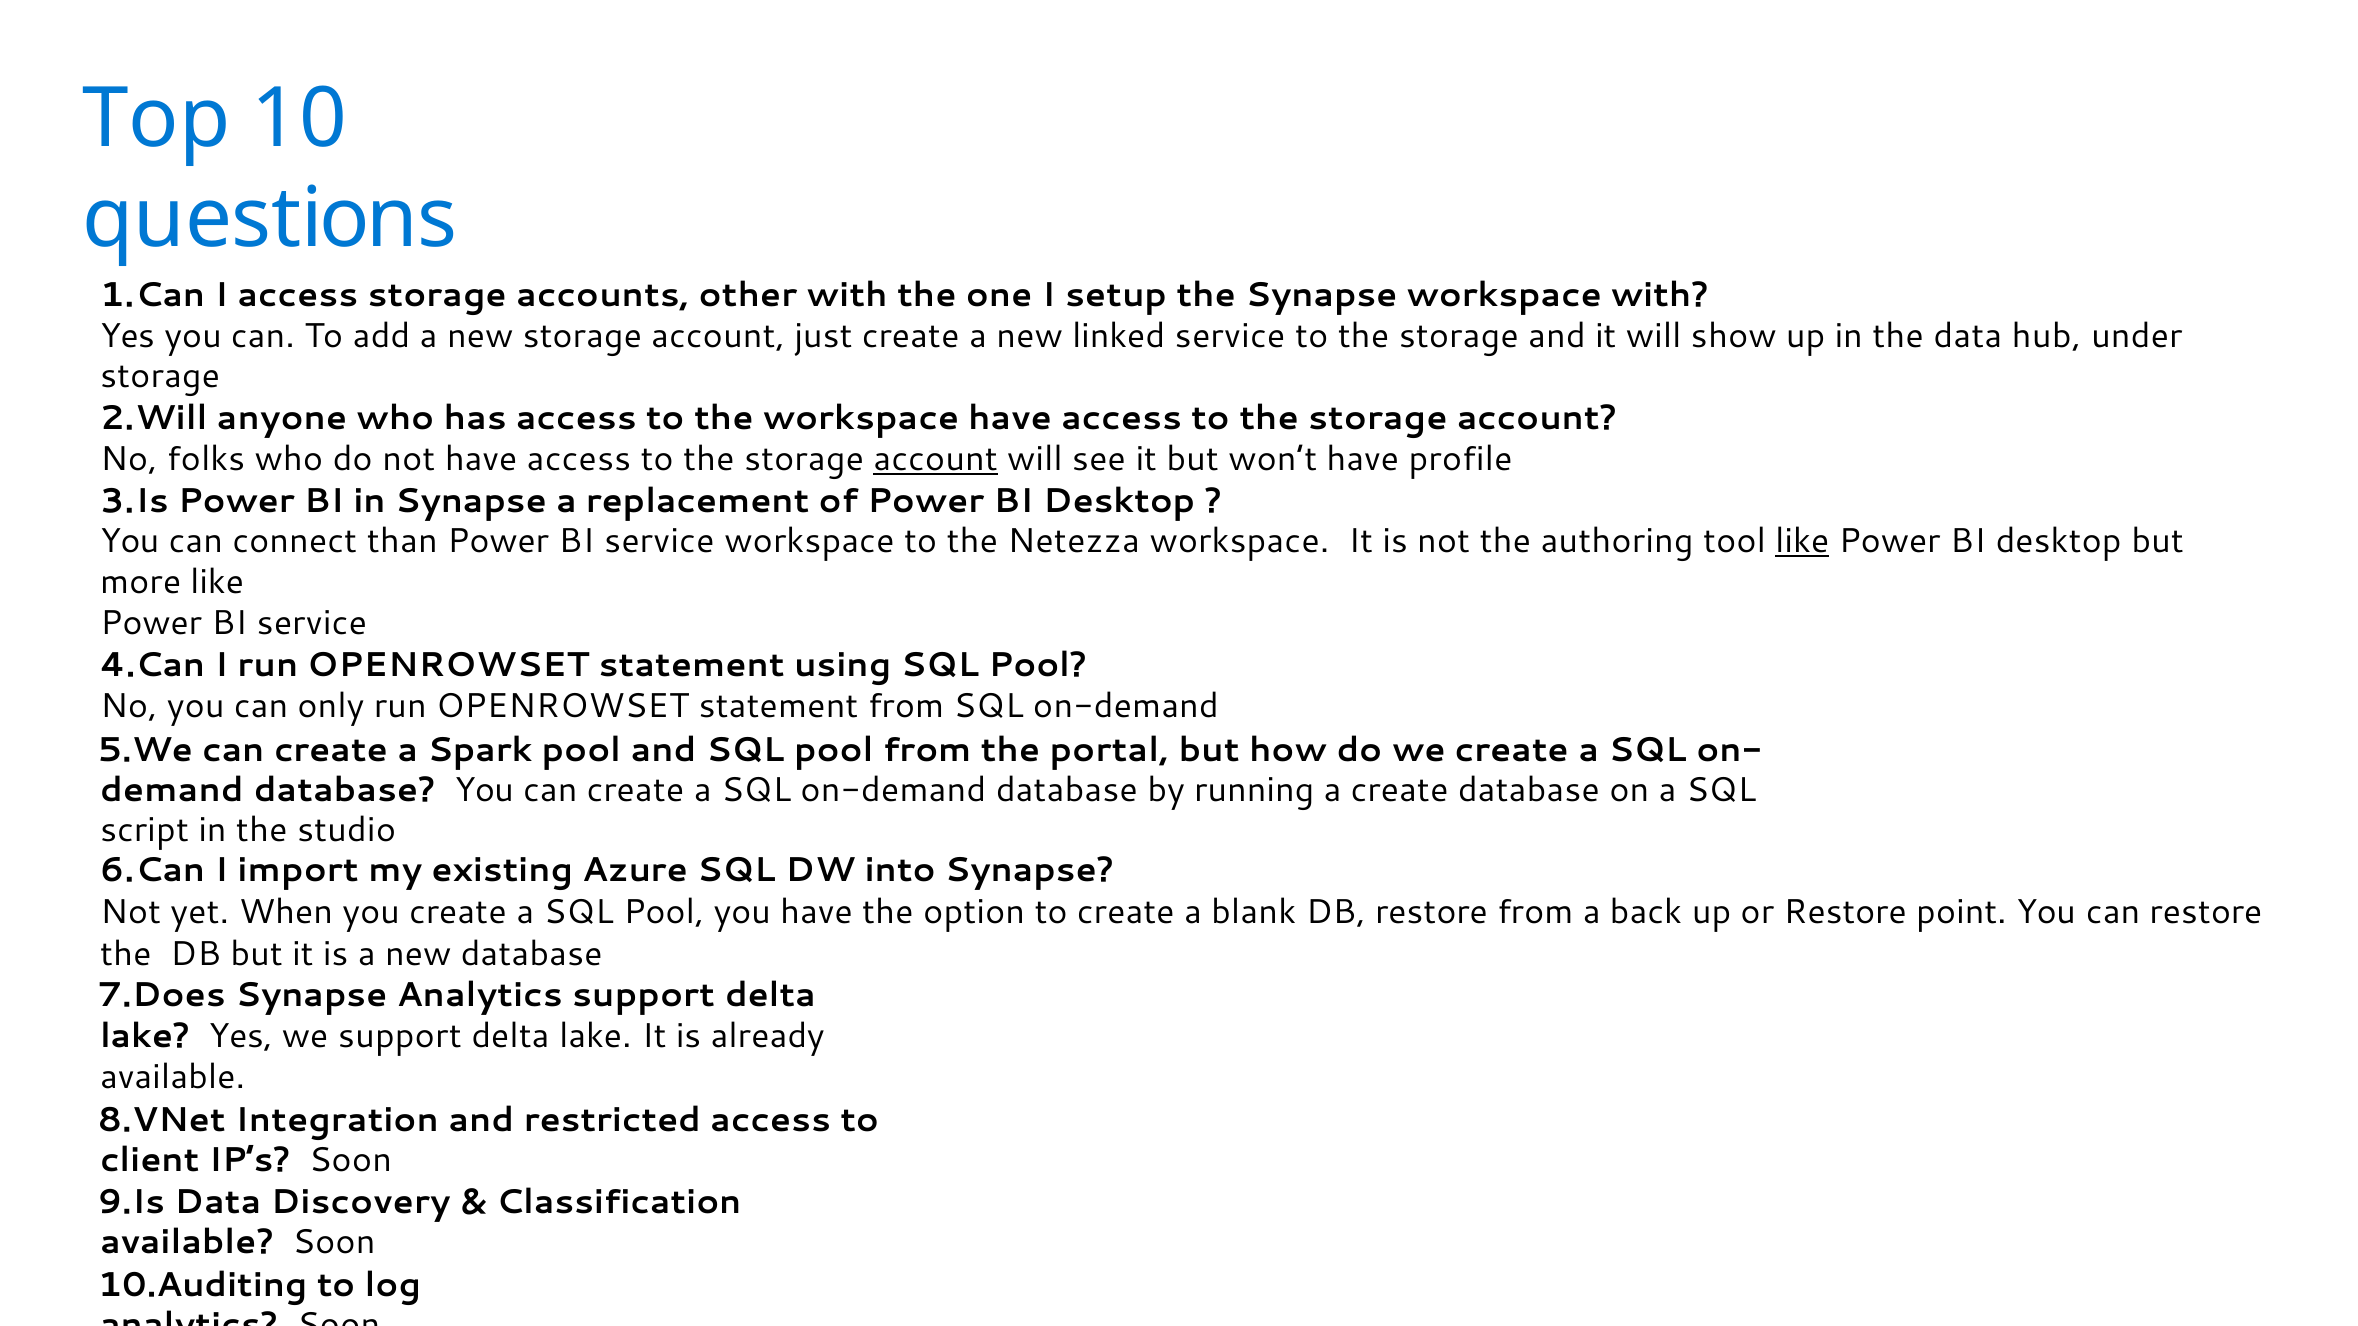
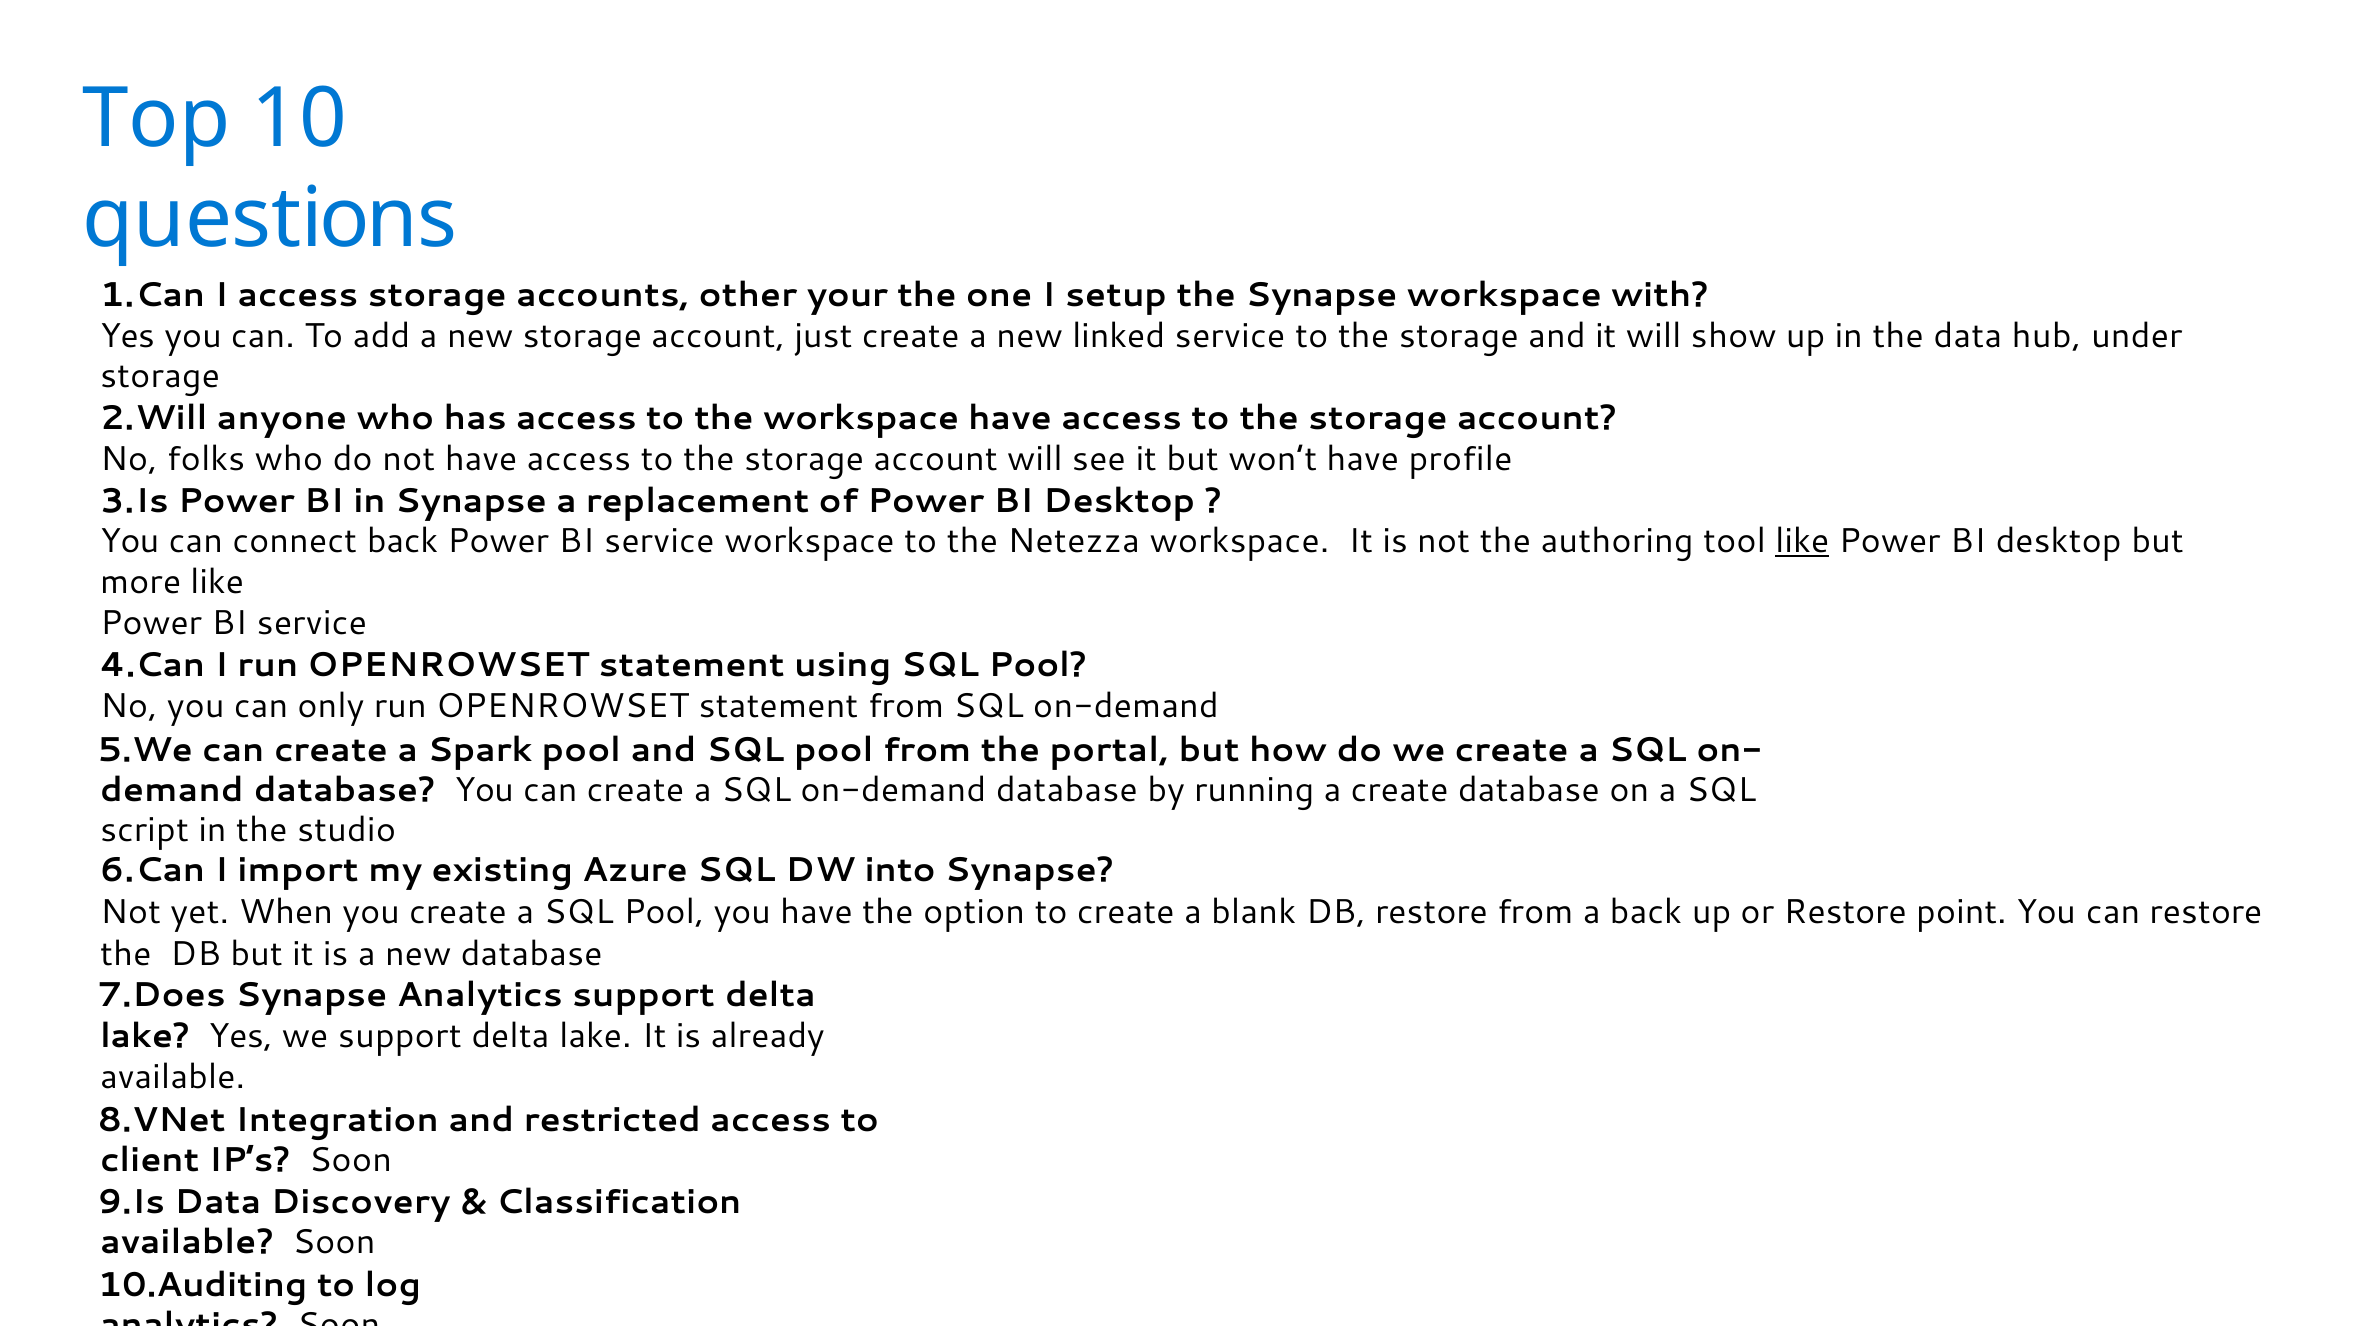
other with: with -> your (847, 295)
account underline: present -> none (936, 459)
connect than: than -> back (403, 542)
